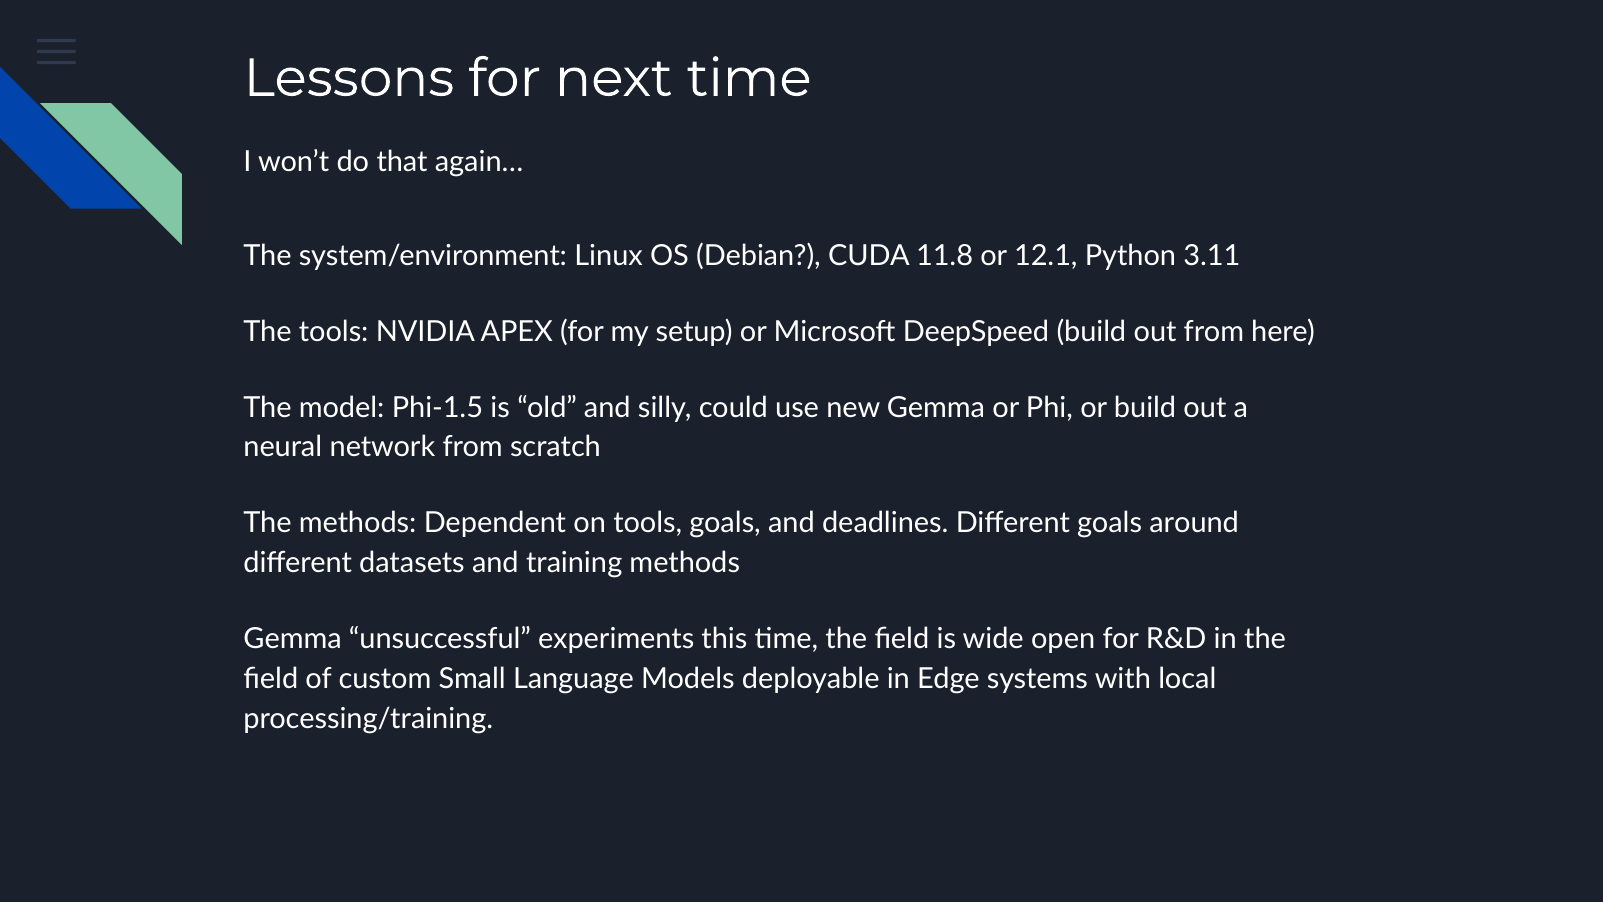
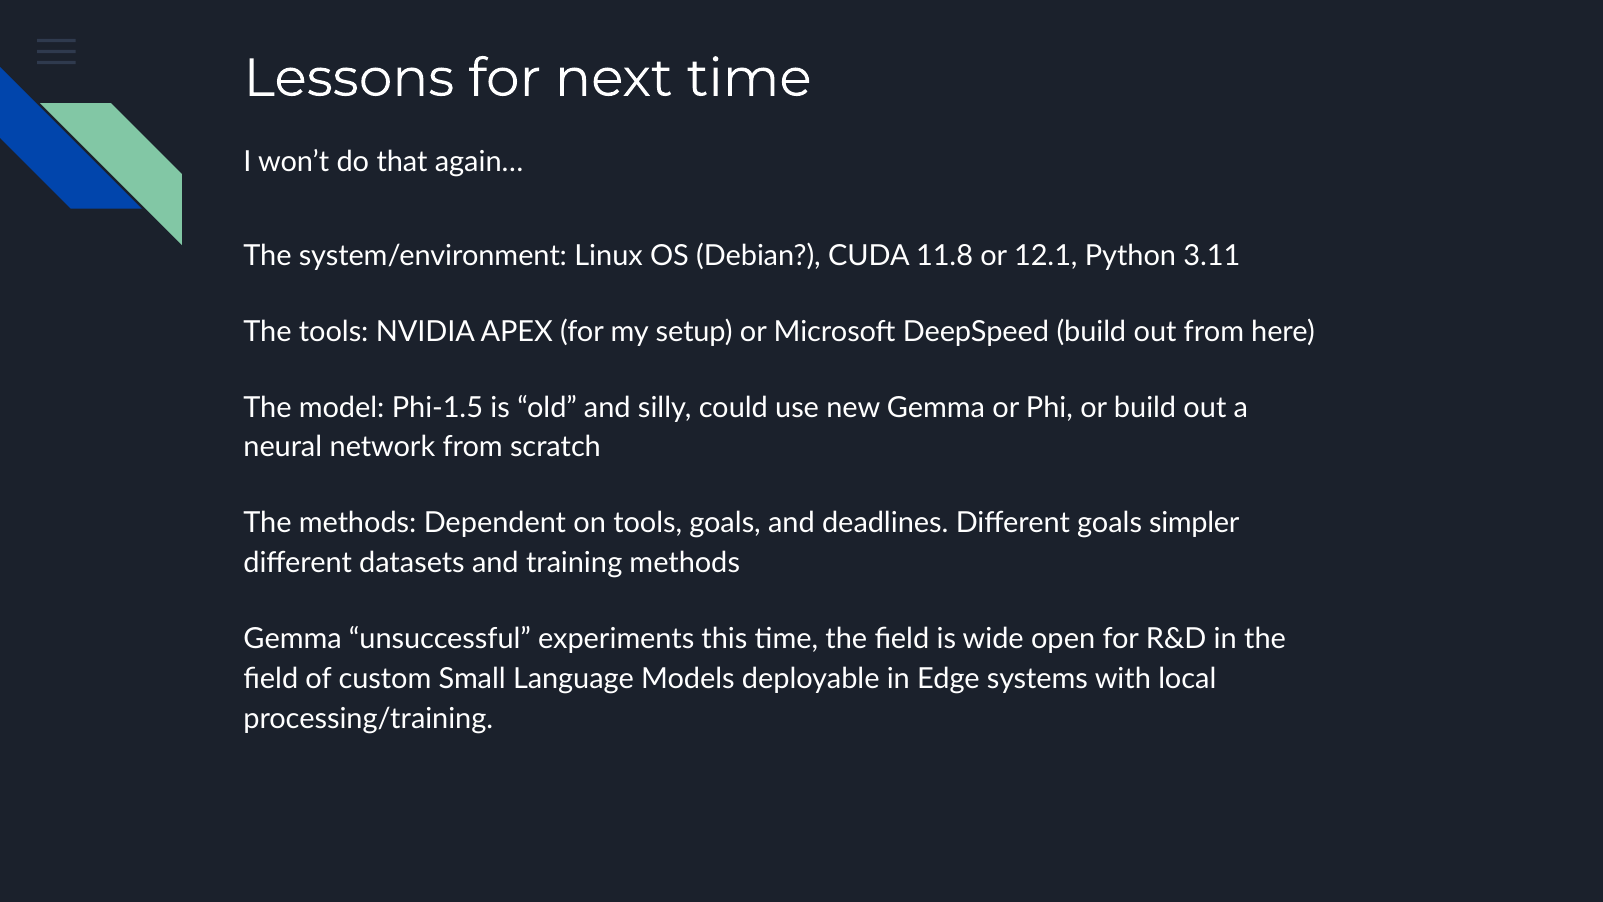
around: around -> simpler (1194, 523)
